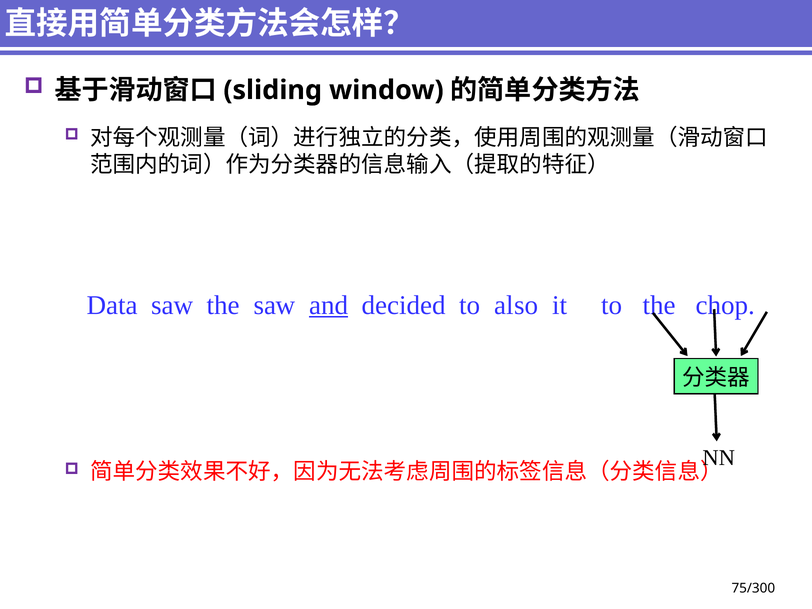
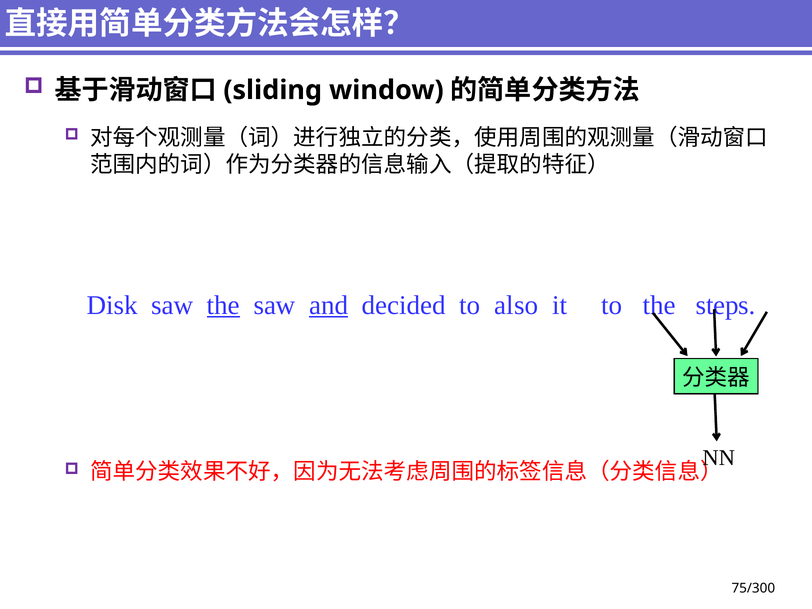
Data: Data -> Disk (112, 305)
the underline: none -> present (223, 305)
chop: chop -> steps (726, 305)
